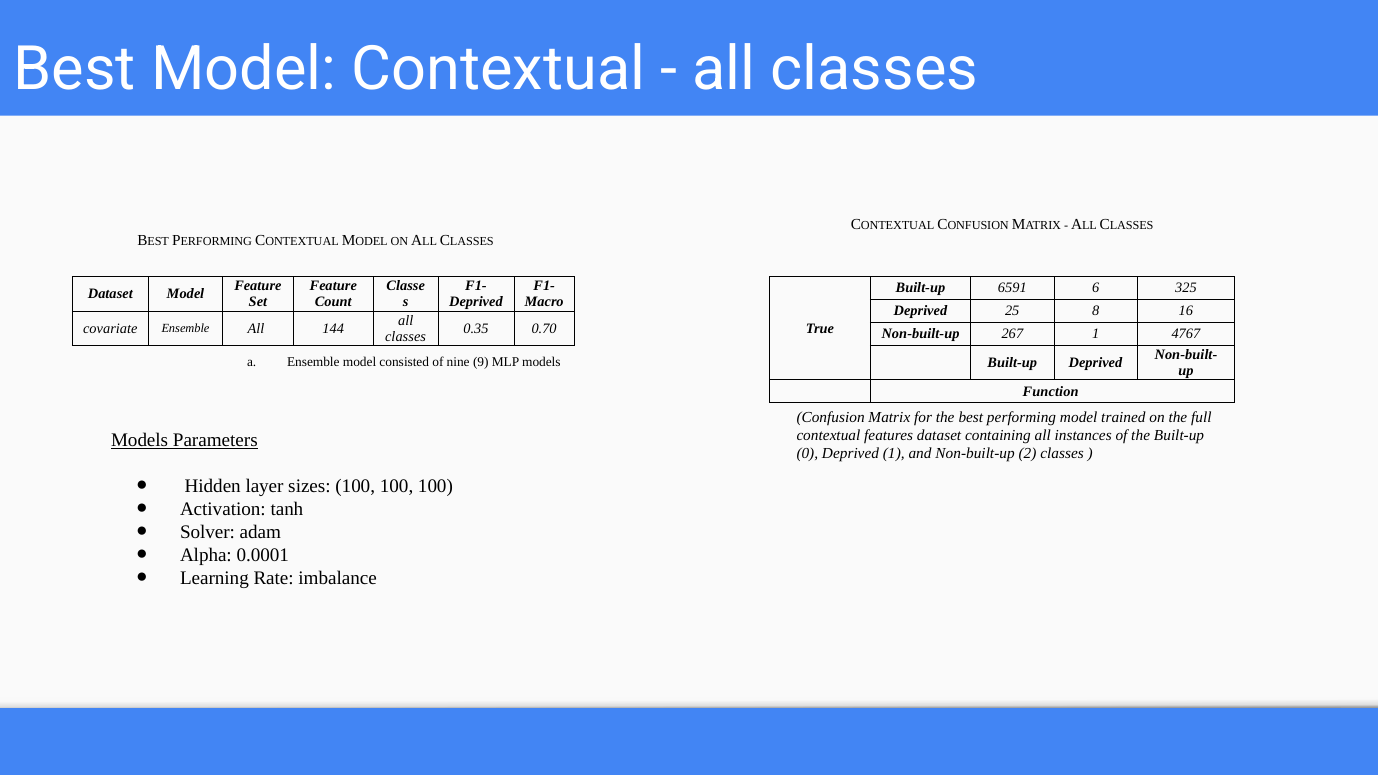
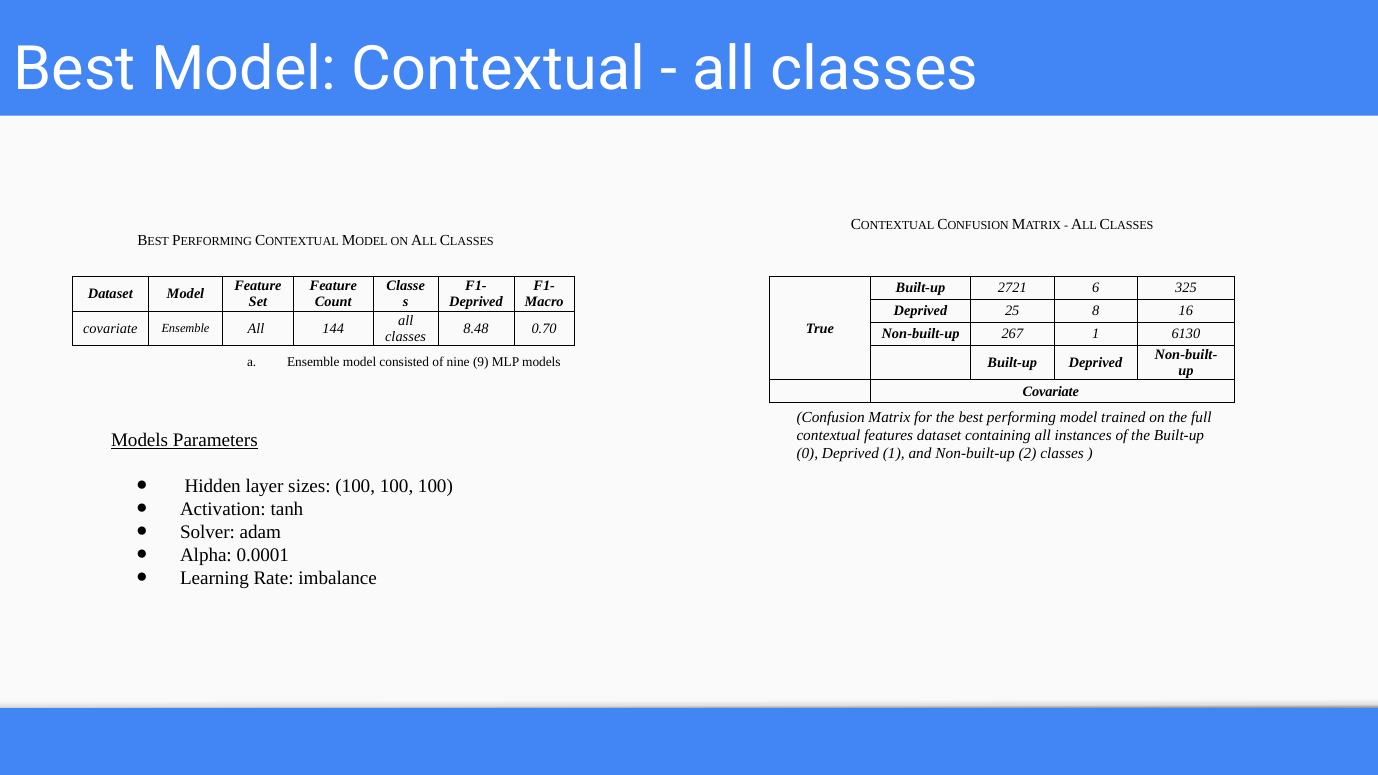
6591: 6591 -> 2721 (1012, 288)
0.35: 0.35 -> 8.48 (476, 328)
4767: 4767 -> 6130 (1186, 334)
Function: Function -> Covariate (1051, 392)
